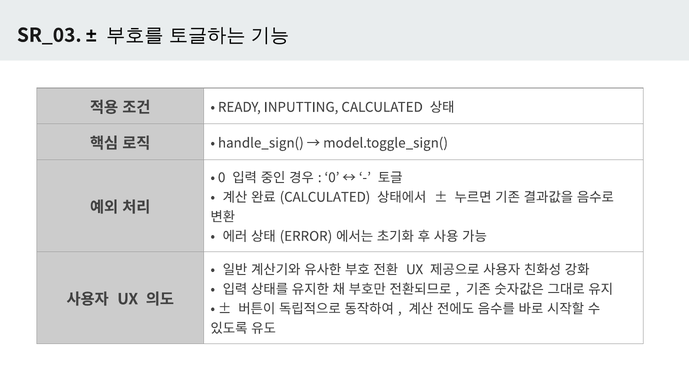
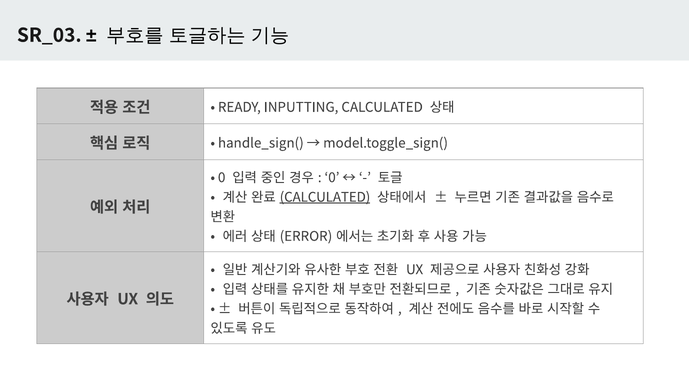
CALCULATED underline: none -> present (325, 197)
